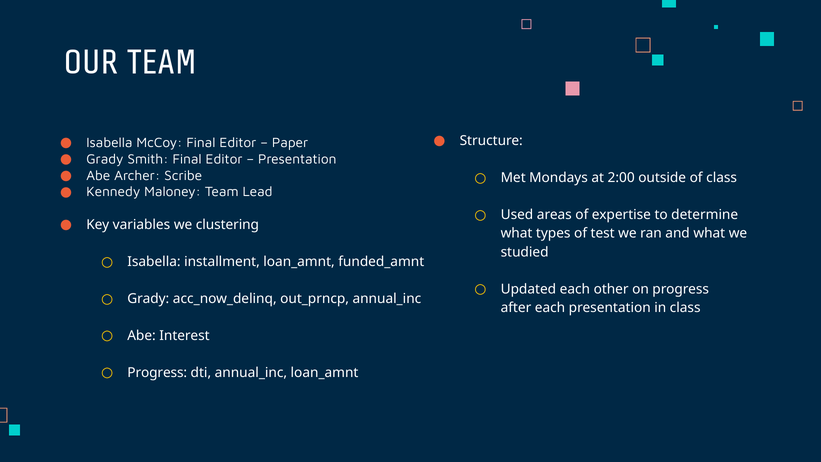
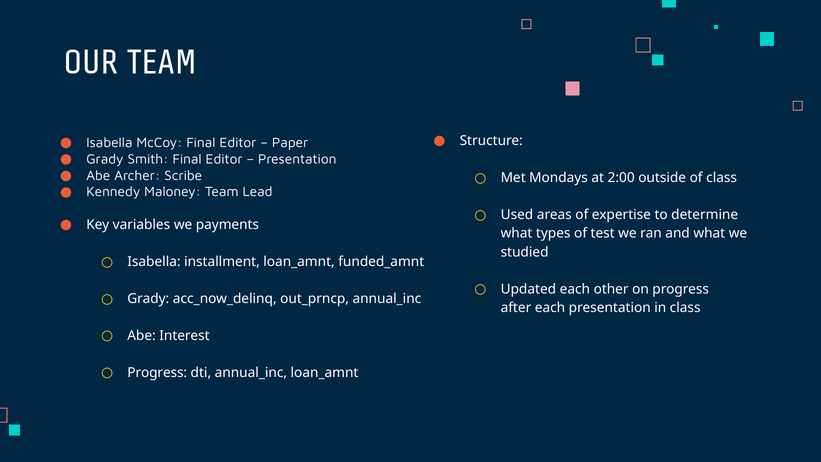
clustering: clustering -> payments (227, 225)
